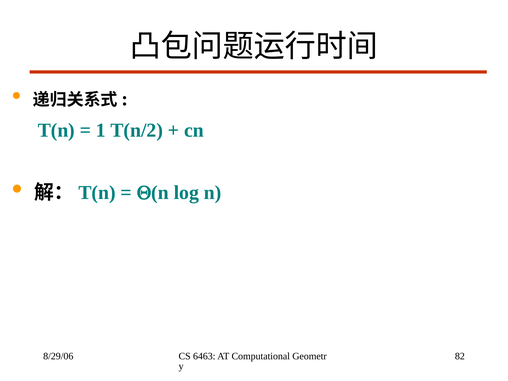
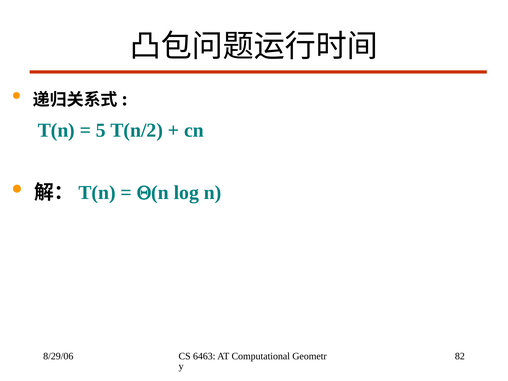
1: 1 -> 5 (101, 130)
